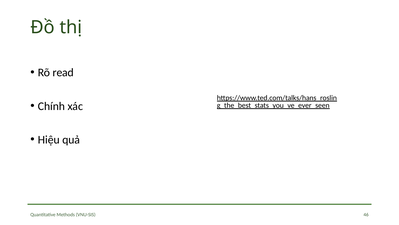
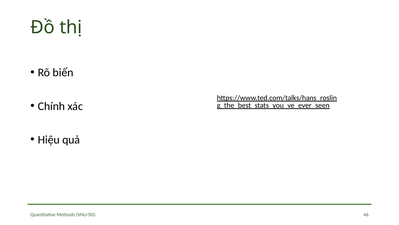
read: read -> biến (63, 72)
